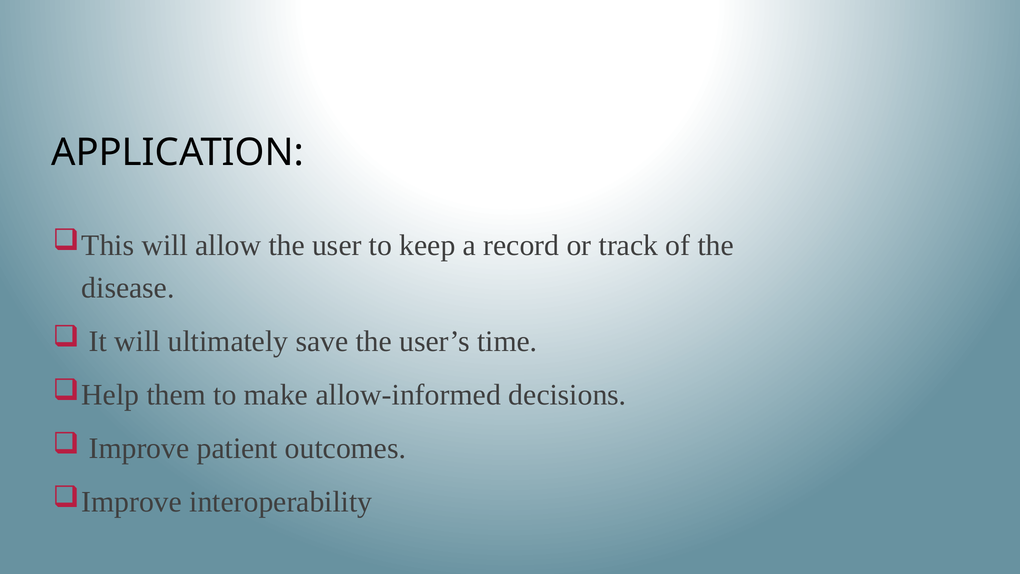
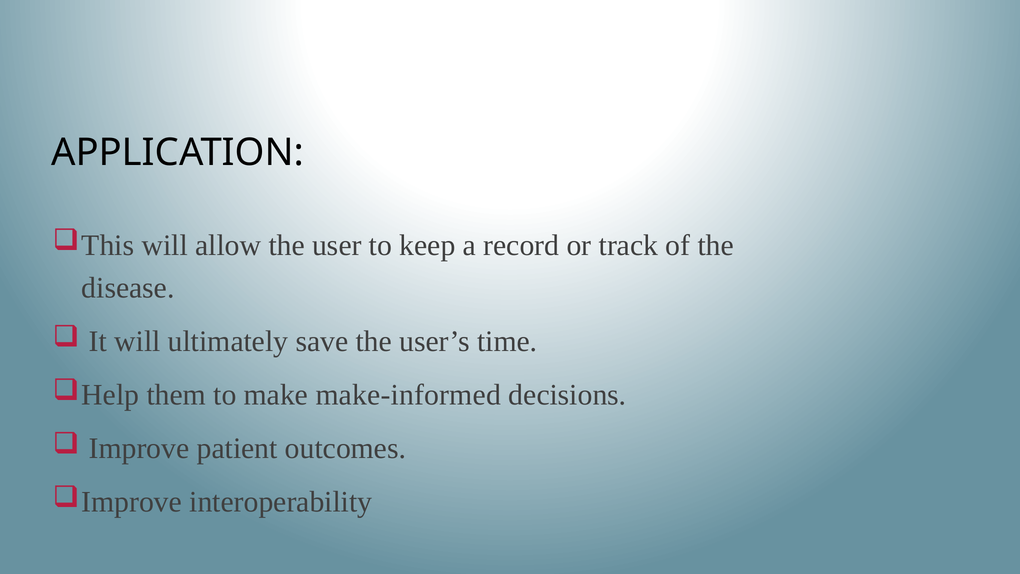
allow-informed: allow-informed -> make-informed (408, 395)
